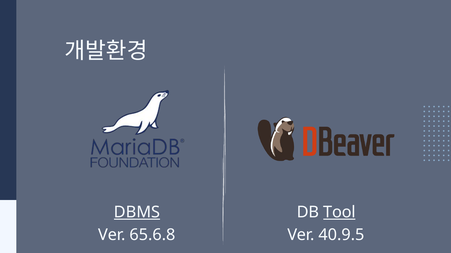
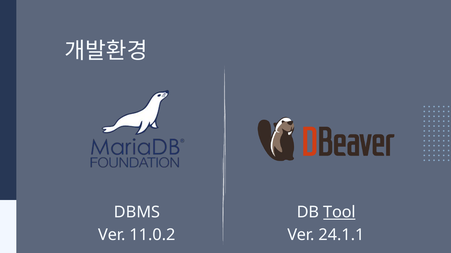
DBMS underline: present -> none (137, 213)
65.6.8: 65.6.8 -> 11.0.2 (153, 236)
40.9.5: 40.9.5 -> 24.1.1 (342, 236)
